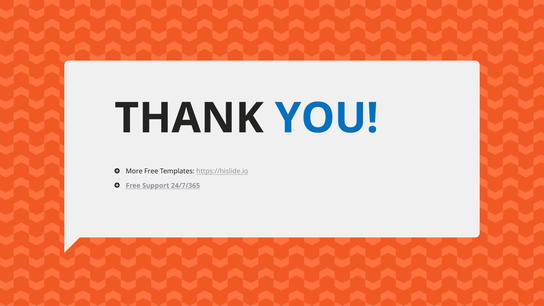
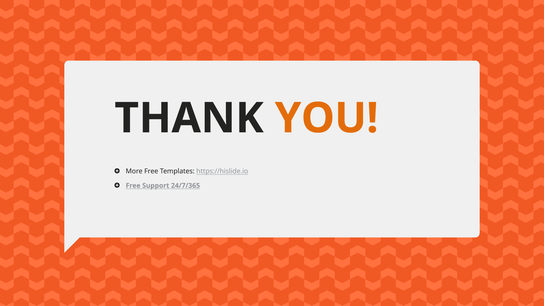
YOU colour: blue -> orange (327, 118)
